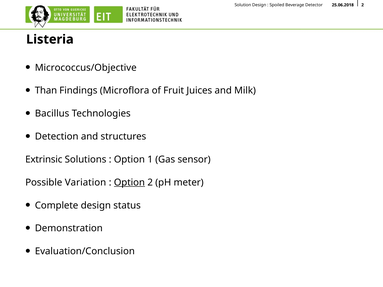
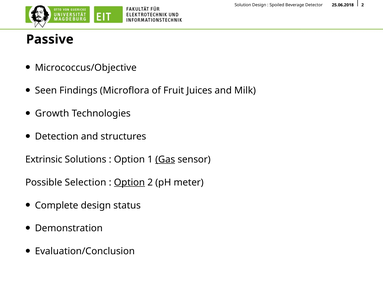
Listeria: Listeria -> Passive (50, 39)
Than: Than -> Seen (46, 91)
Bacillus: Bacillus -> Growth (52, 114)
Gas underline: none -> present (165, 160)
Variation: Variation -> Selection (86, 183)
